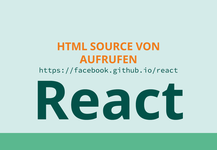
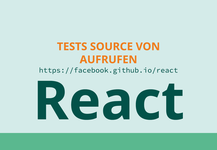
HTML: HTML -> TESTS (72, 47)
